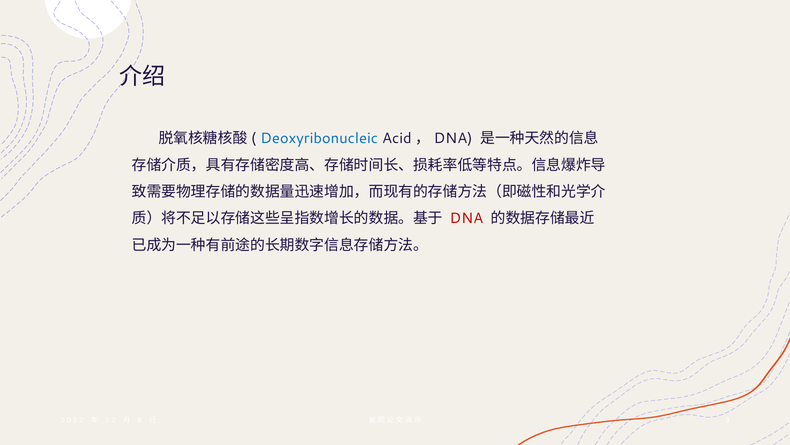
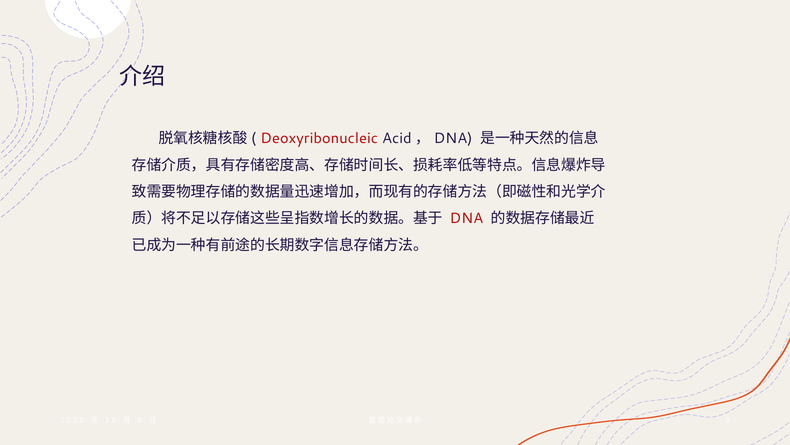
Deoxyribonucleic colour: blue -> red (319, 138)
